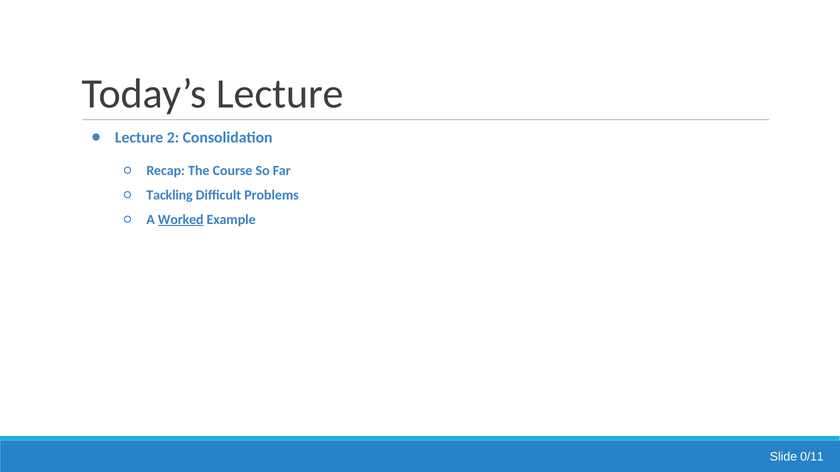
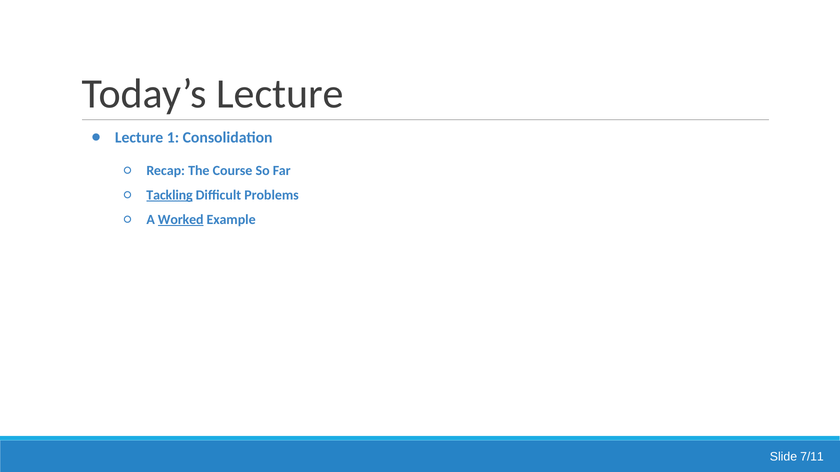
2: 2 -> 1 (173, 138)
Tackling underline: none -> present (170, 195)
0/11: 0/11 -> 7/11 (812, 457)
